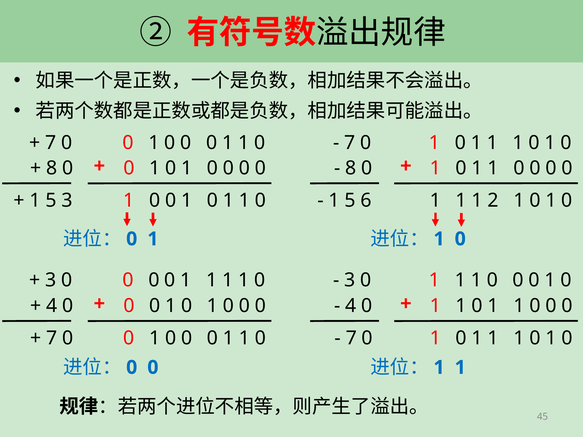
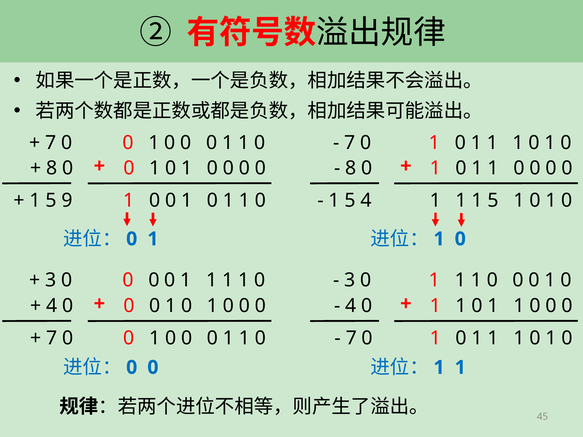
3: 3 -> 9 (67, 200)
6: 6 -> 4 (366, 200)
2: 2 -> 5 (493, 200)
